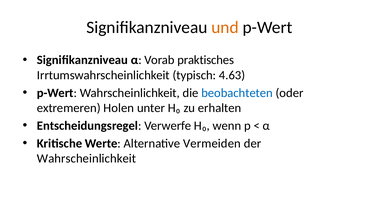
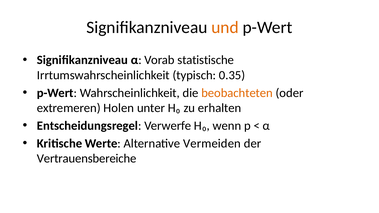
praktisches: praktisches -> statistische (206, 60)
4.63: 4.63 -> 0.35 (232, 75)
beobachteten colour: blue -> orange (237, 93)
Wahrscheinlichkeit: Wahrscheinlichkeit -> Vertrauensbereiche (87, 159)
